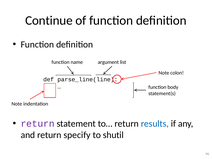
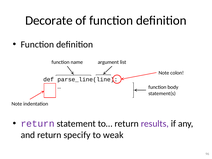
Continue: Continue -> Decorate (49, 21)
results colour: blue -> purple (155, 124)
shutil: shutil -> weak (113, 135)
